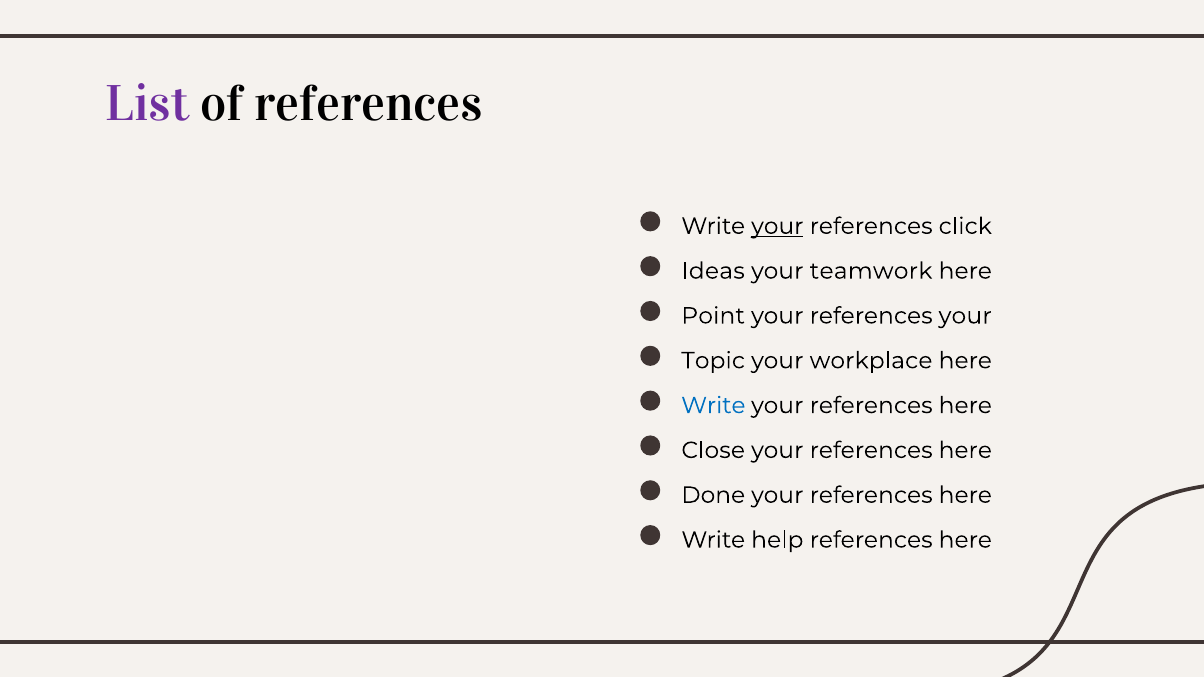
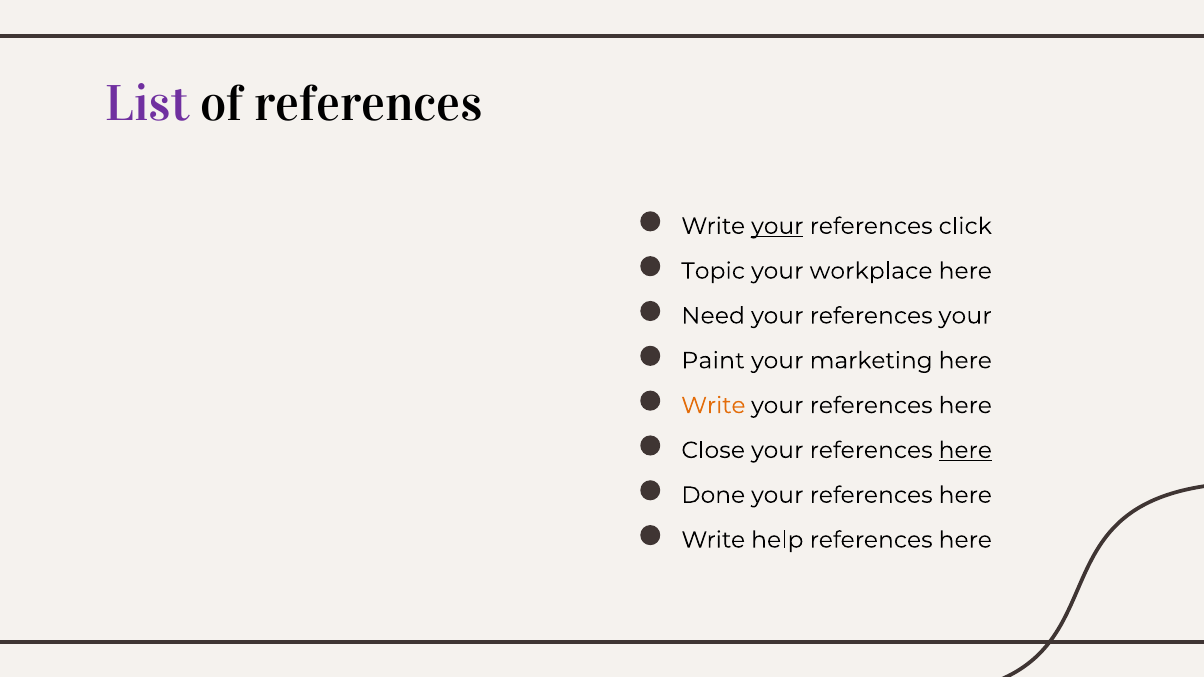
Ideas: Ideas -> Topic (713, 271)
teamwork: teamwork -> workplace (871, 271)
Point: Point -> Need (713, 316)
Topic: Topic -> Paint (713, 361)
workplace: workplace -> marketing (871, 361)
Write colour: blue -> orange (713, 406)
here underline: none -> present (965, 450)
